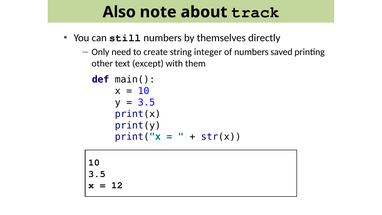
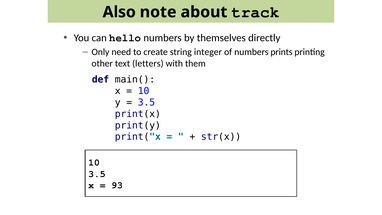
still: still -> hello (125, 38)
saved: saved -> prints (282, 52)
except: except -> letters (148, 63)
12: 12 -> 93 (117, 185)
